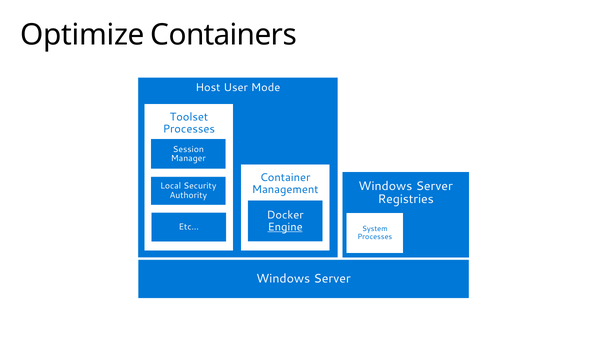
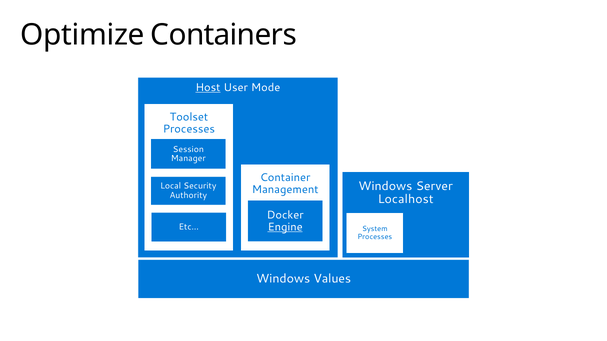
Host underline: none -> present (208, 88)
Registries: Registries -> Localhost (406, 200)
Server: Server -> Values (332, 279)
